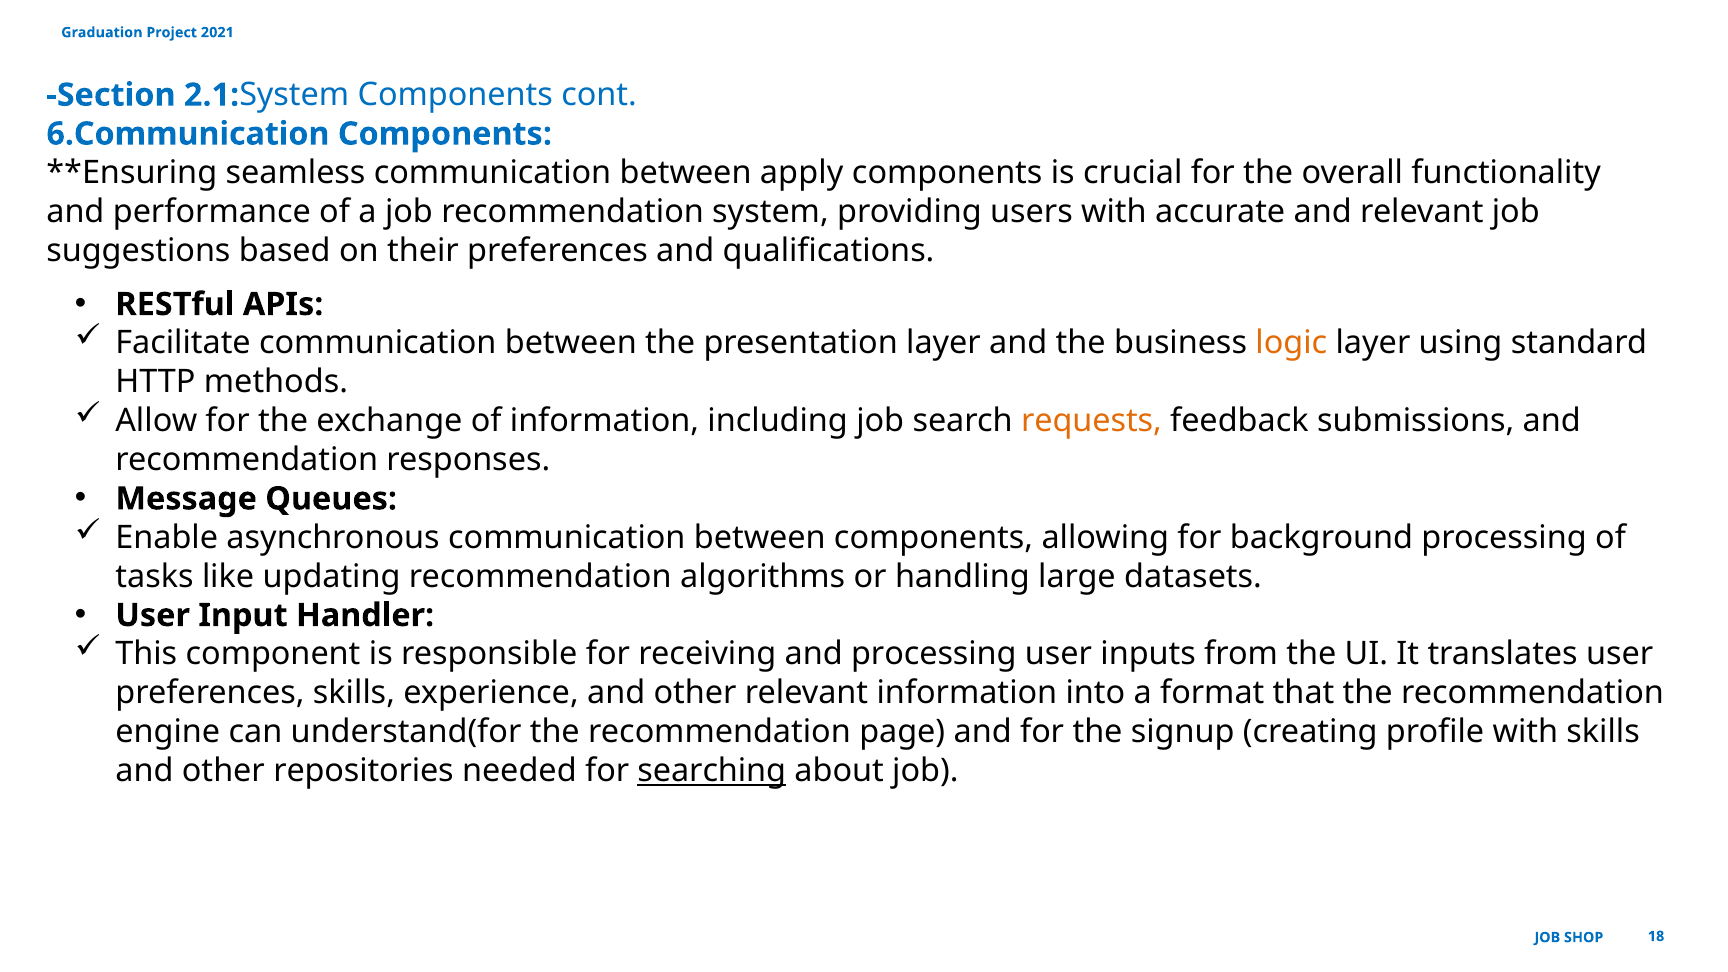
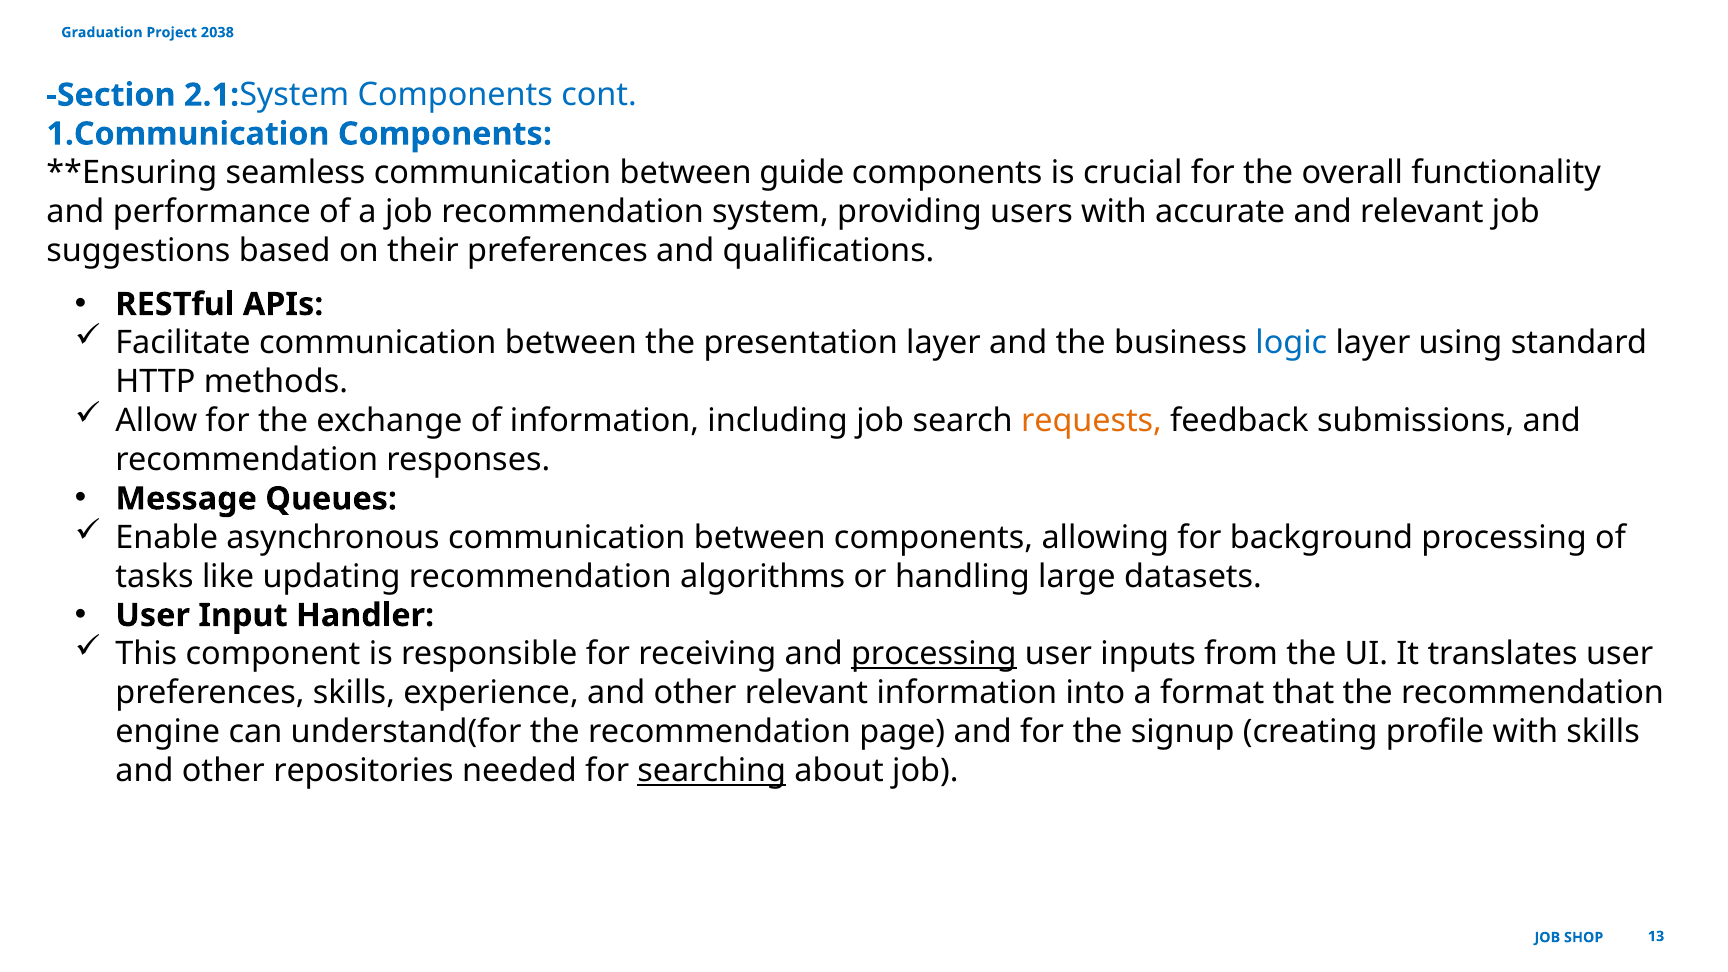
2021: 2021 -> 2038 (217, 32)
6.Communication: 6.Communication -> 1.Communication (188, 134)
apply: apply -> guide (802, 173)
logic colour: orange -> blue (1291, 343)
processing underline: none -> present (934, 654)
18: 18 -> 13 (1656, 936)
